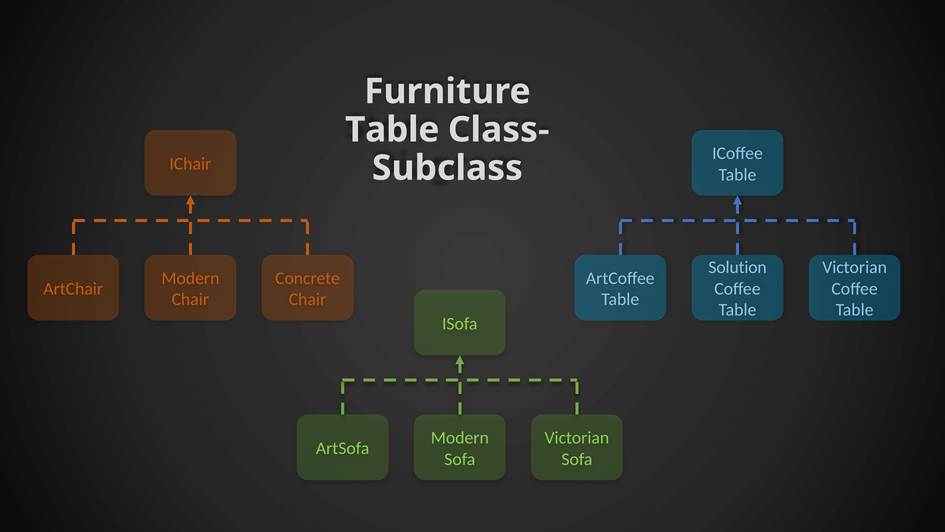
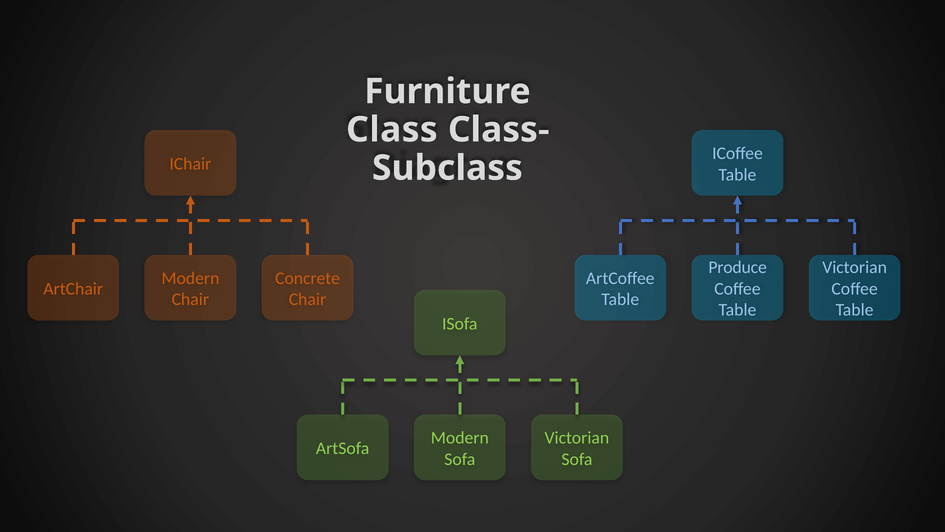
Table: Table -> Class (392, 130)
Solution: Solution -> Produce (738, 267)
